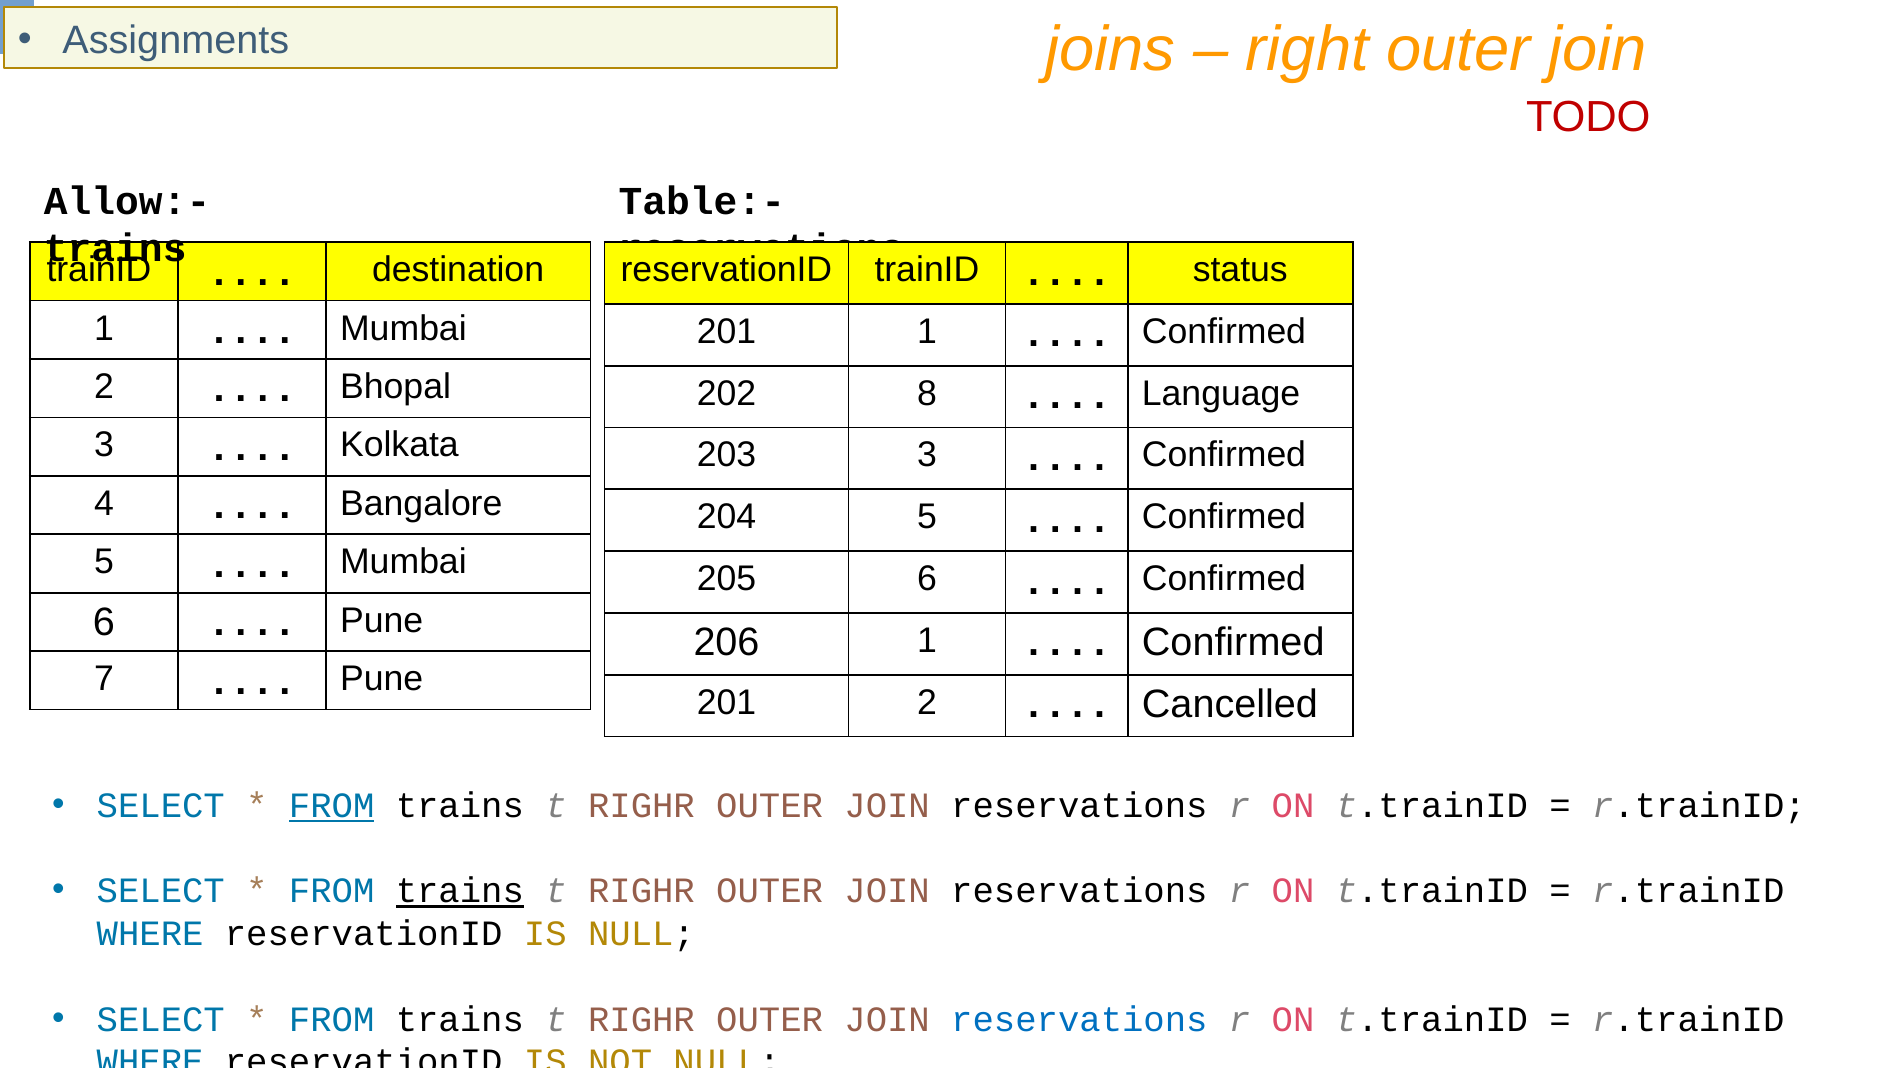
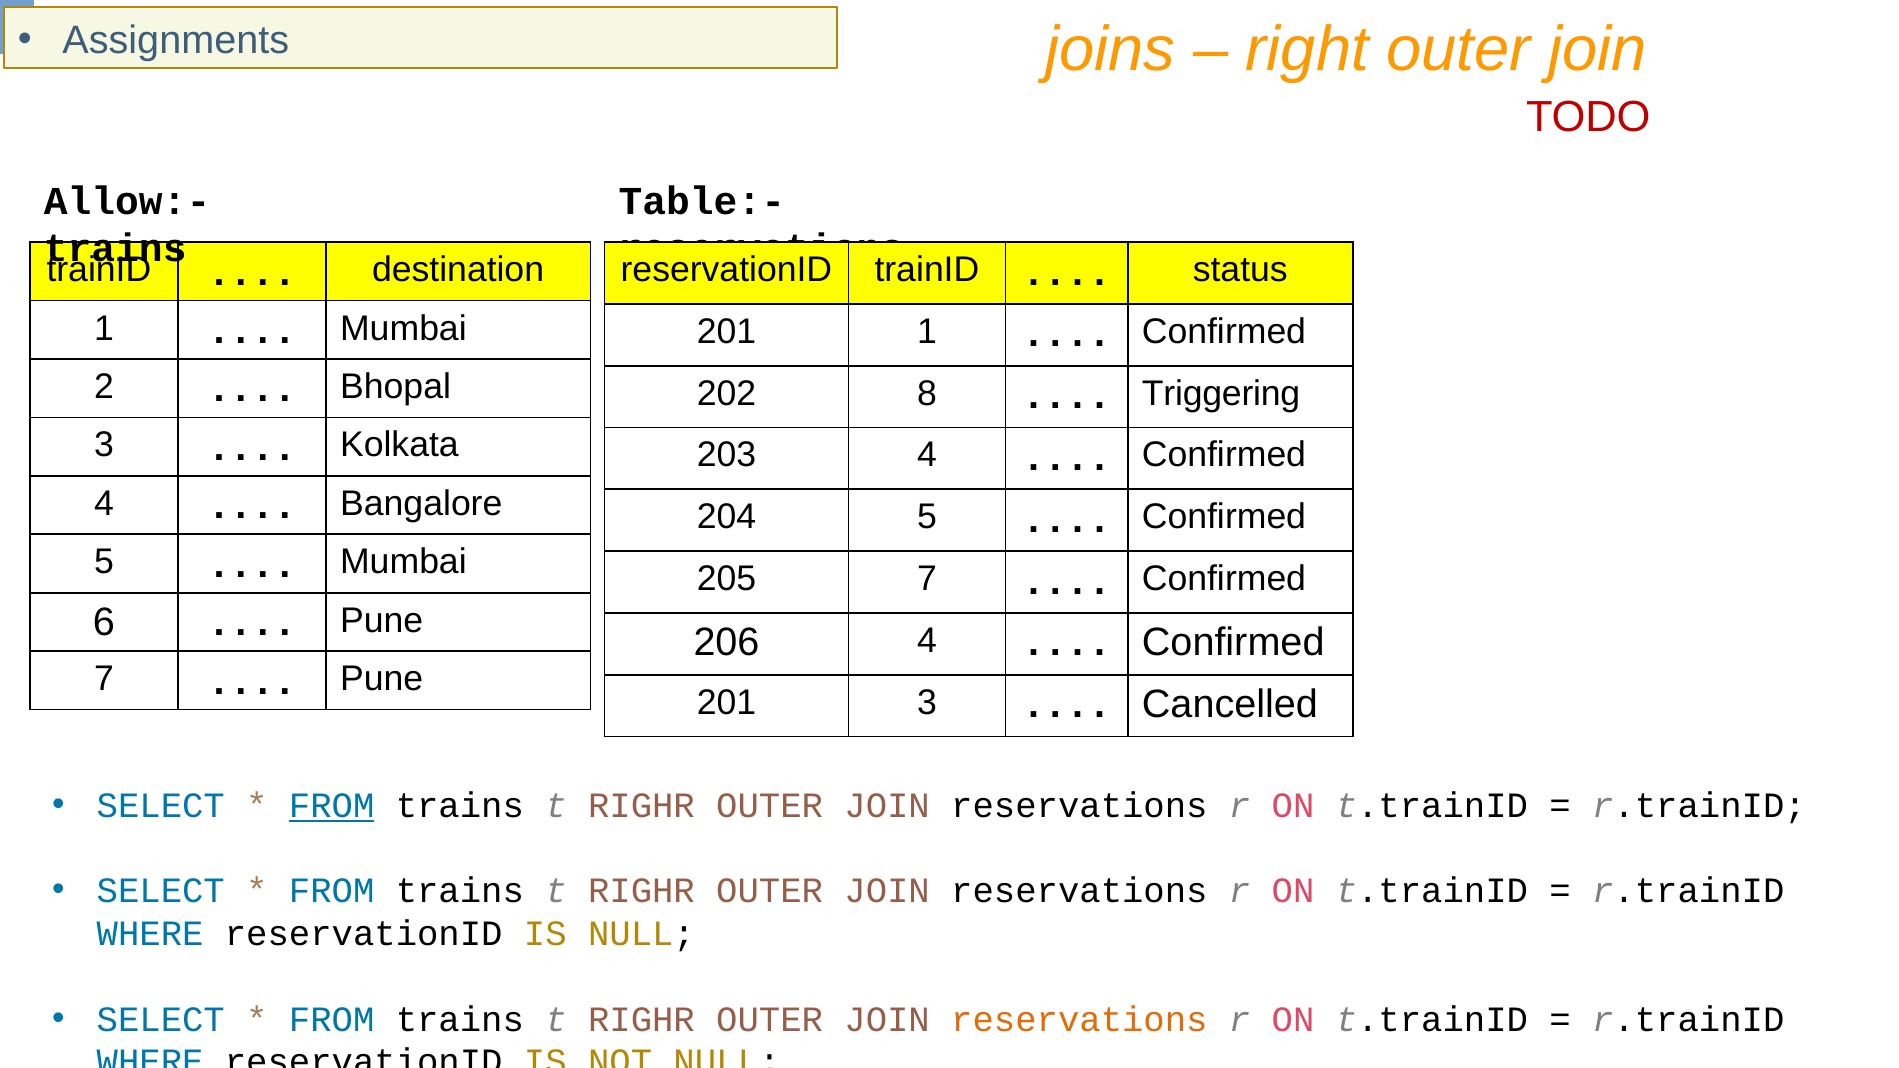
Language: Language -> Triggering (1221, 393)
203 3: 3 -> 4 (927, 455)
205 6: 6 -> 7 (927, 579)
206 1: 1 -> 4 (927, 641)
201 2: 2 -> 3 (927, 702)
trains underline: present -> none (460, 891)
reservations colour: blue -> orange (1079, 1019)
